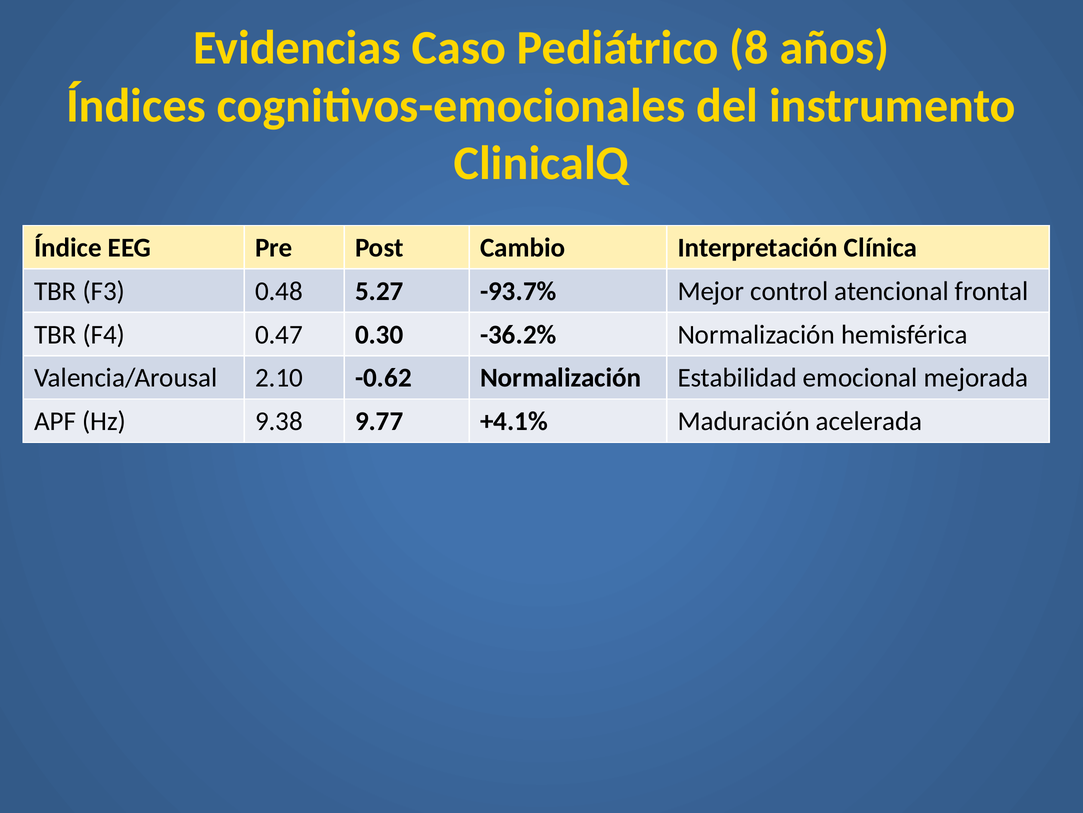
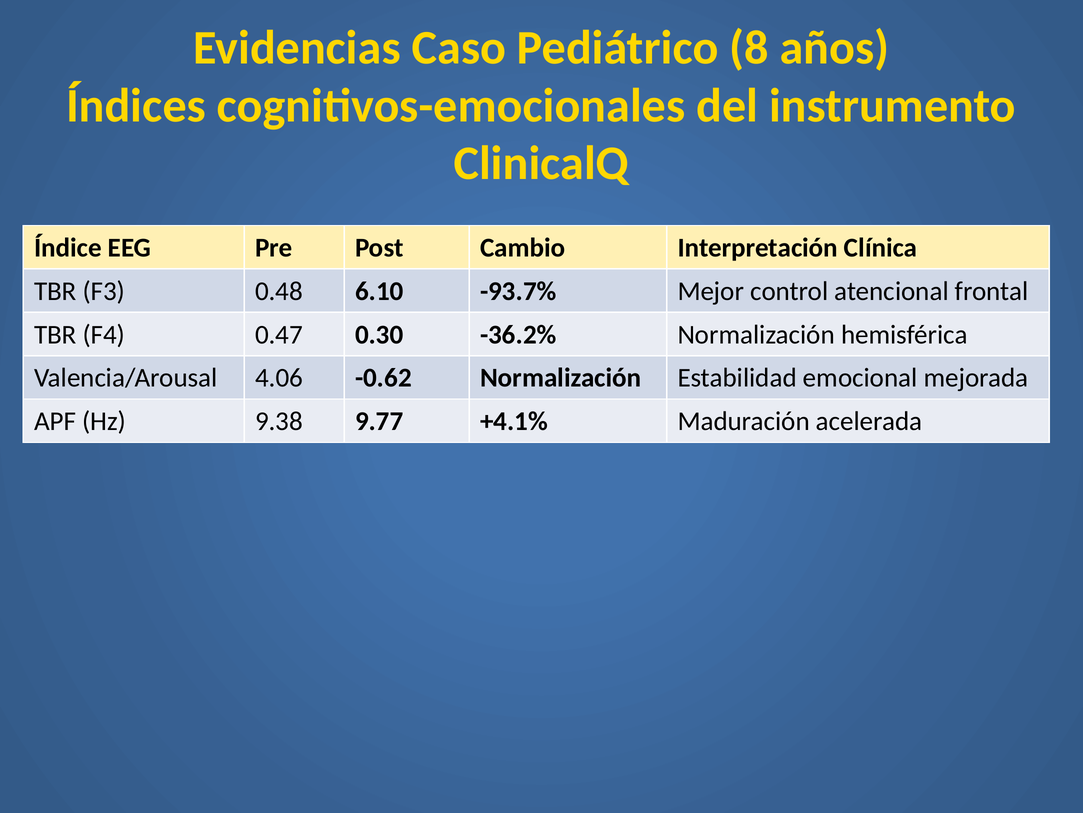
5.27: 5.27 -> 6.10 (379, 291)
2.10: 2.10 -> 4.06 (279, 378)
